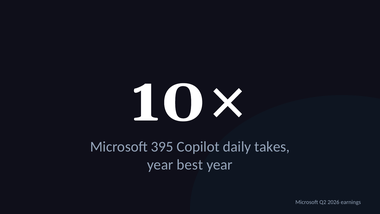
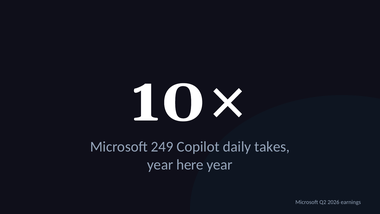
395: 395 -> 249 (162, 147)
best: best -> here (190, 164)
